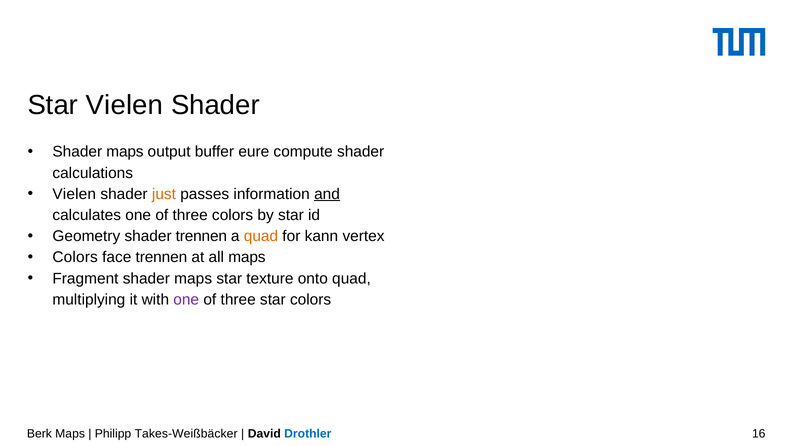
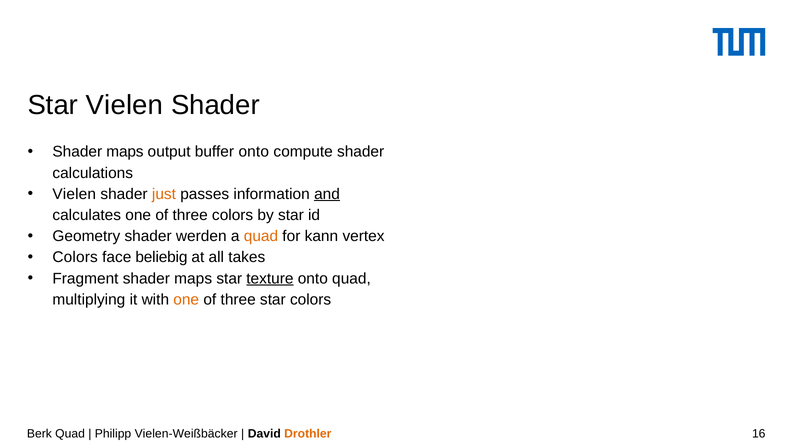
buffer eure: eure -> onto (254, 152)
shader trennen: trennen -> werden (201, 236)
face trennen: trennen -> beliebig (161, 257)
all maps: maps -> takes (247, 257)
texture underline: none -> present (270, 278)
one colour: purple -> orange (186, 300)
Berk Maps: Maps -> Quad (70, 434)
Takes-Weißbäcker: Takes-Weißbäcker -> Vielen-Weißbäcker (186, 434)
Drothler colour: blue -> orange (308, 434)
